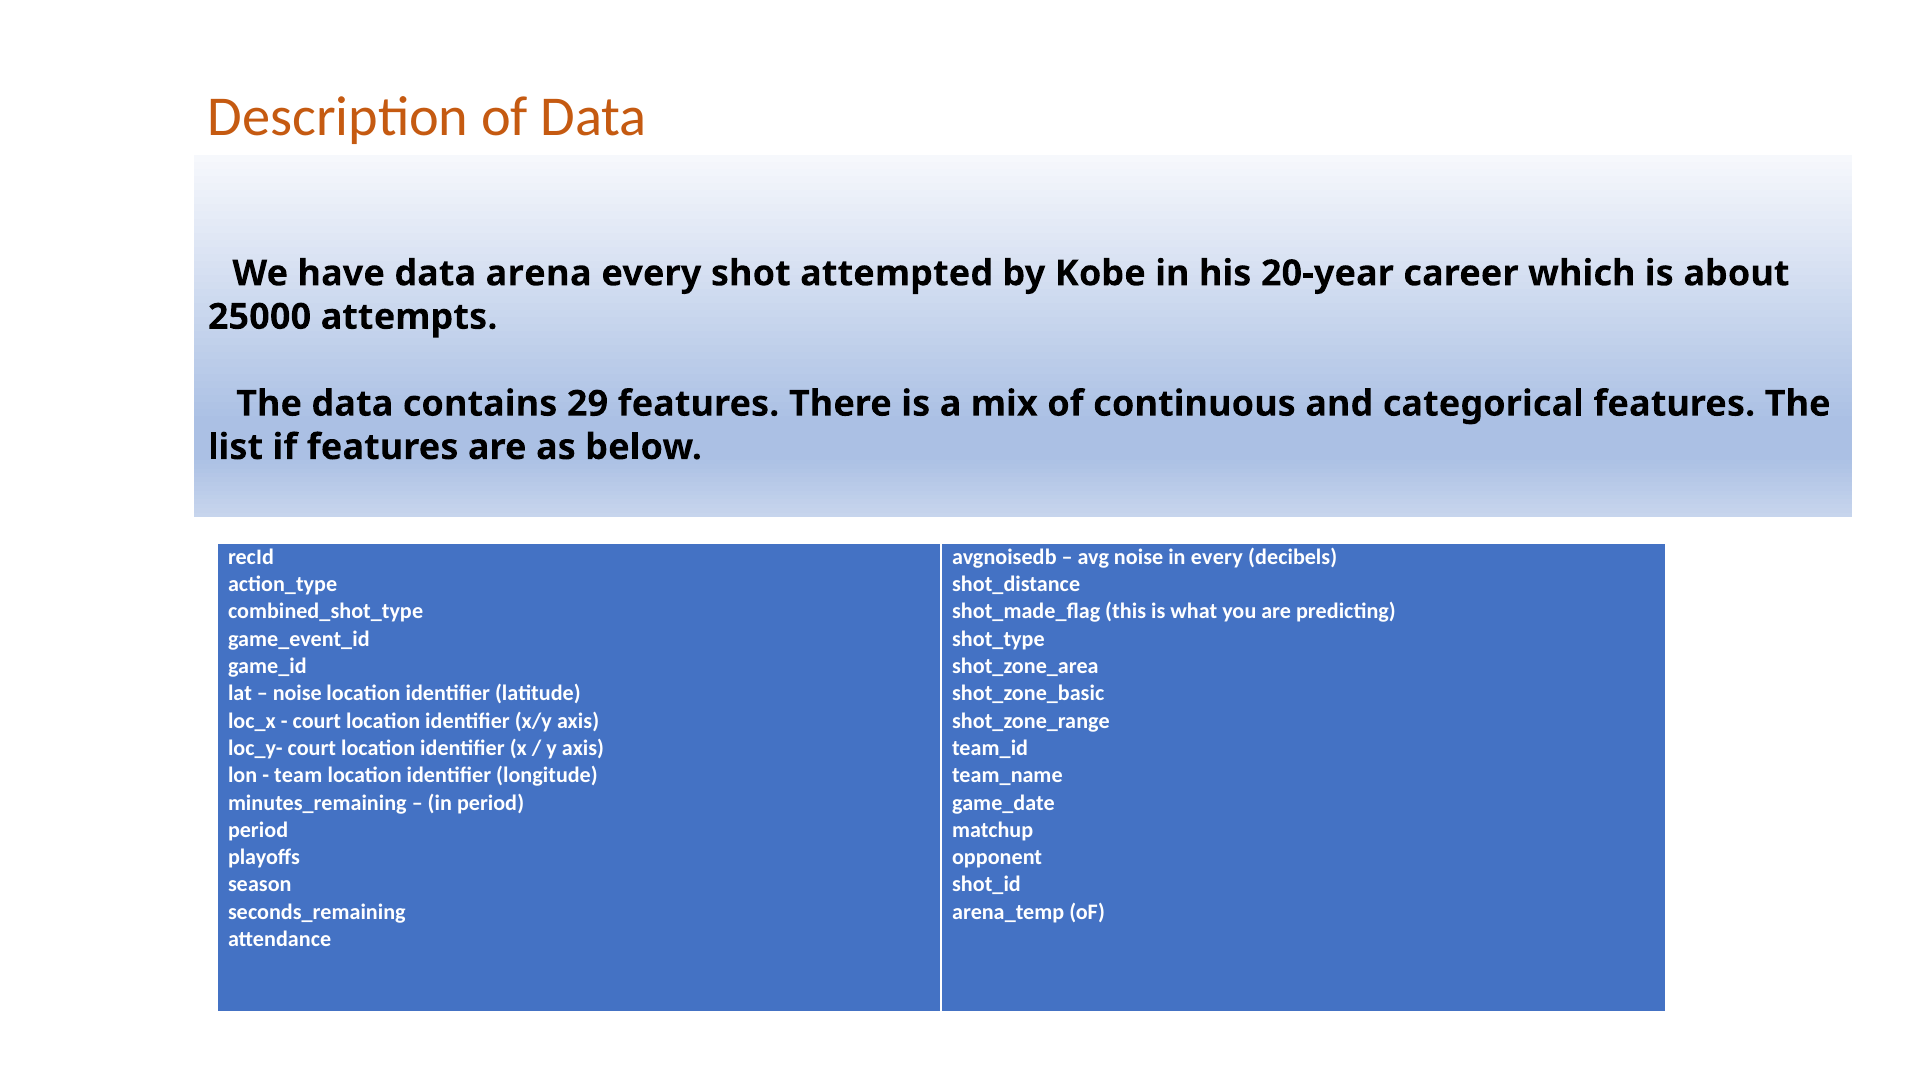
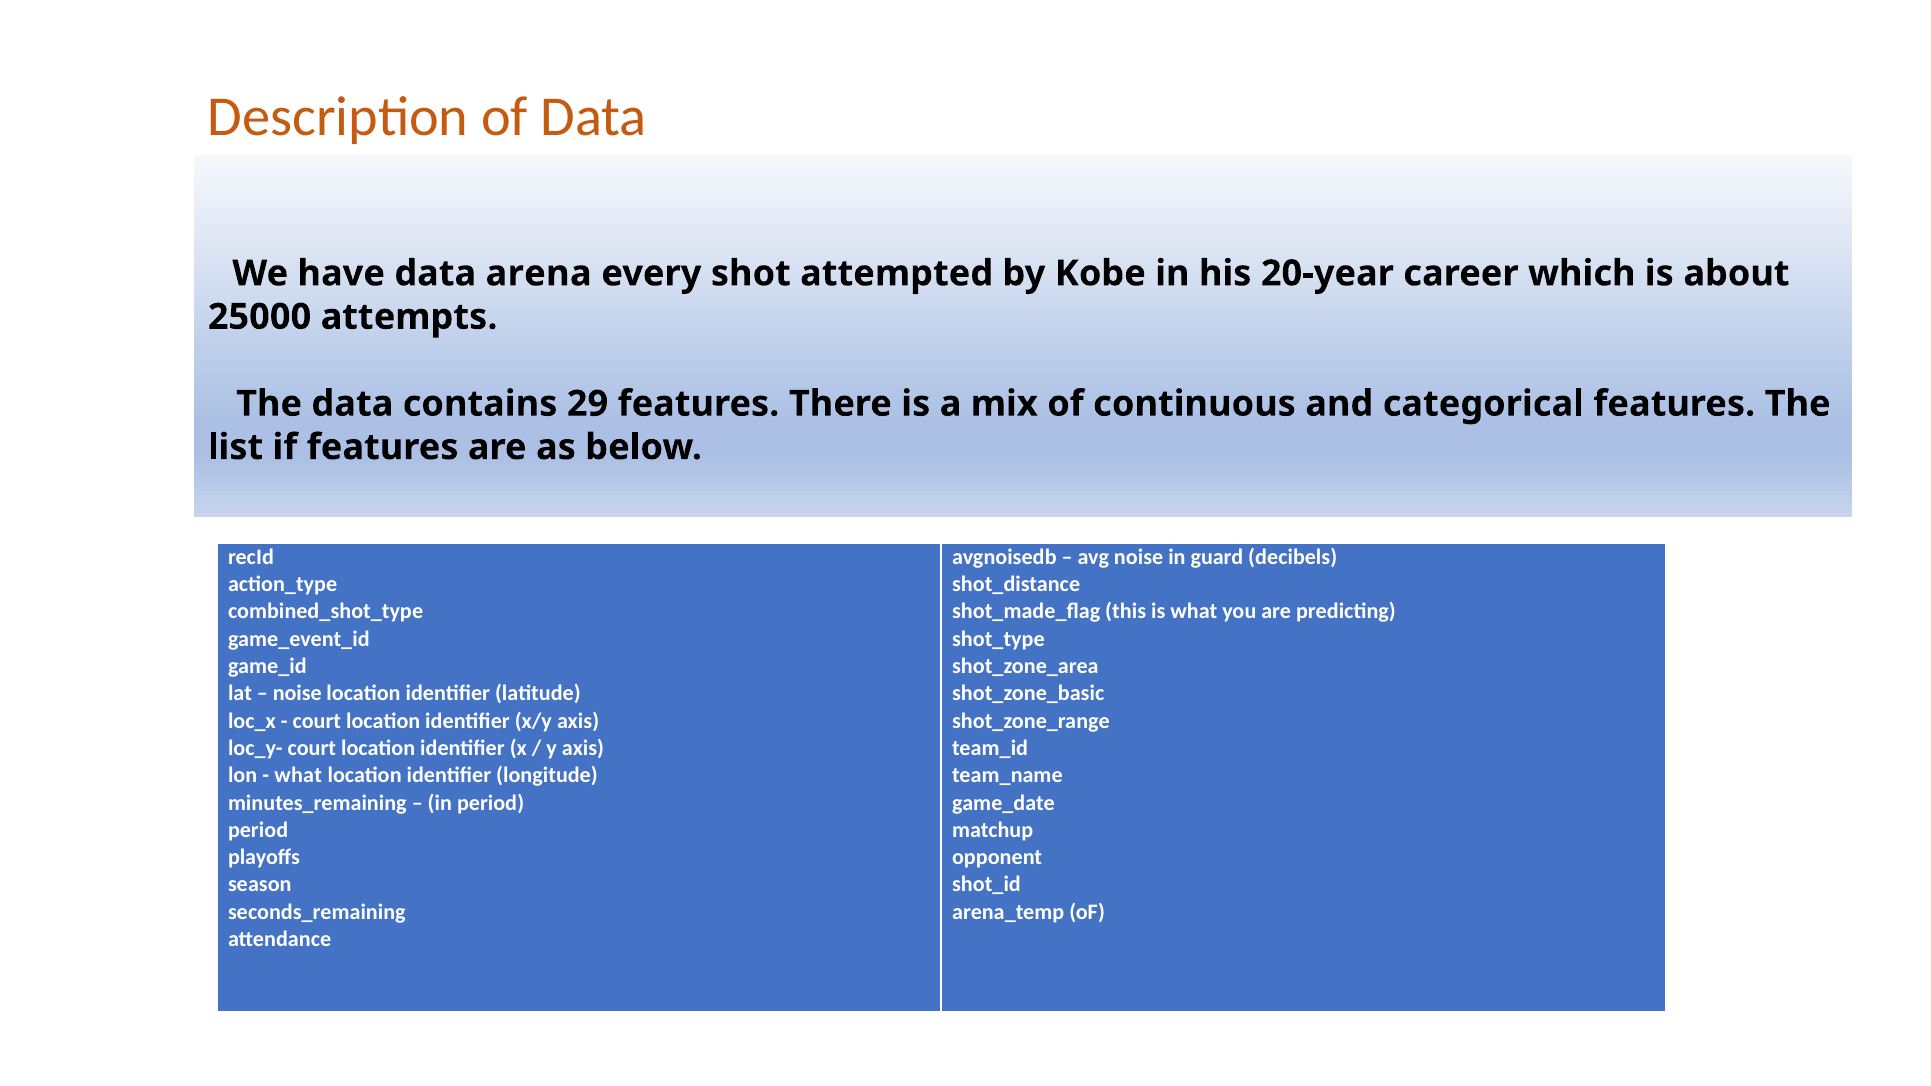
in every: every -> guard (1217, 557)
team: team -> what (298, 776)
